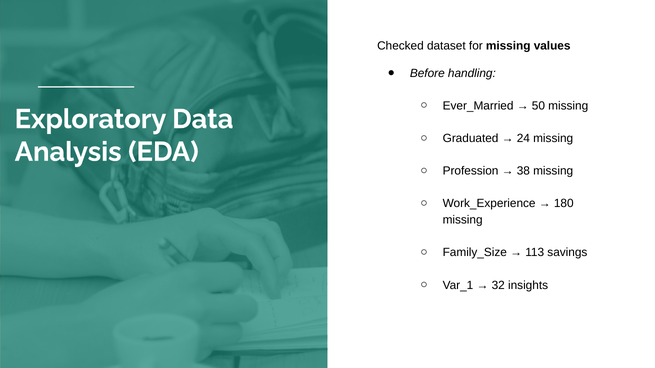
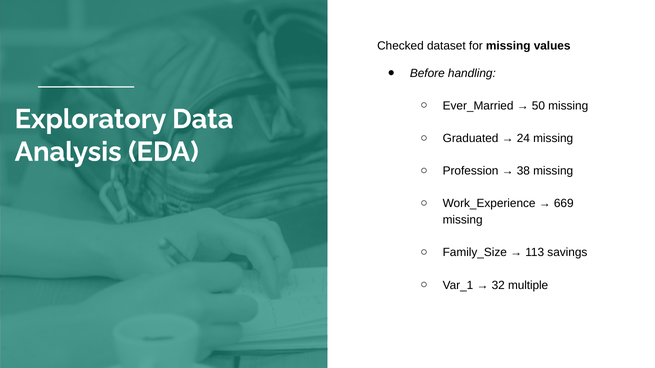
180: 180 -> 669 (564, 204)
insights: insights -> multiple (528, 285)
